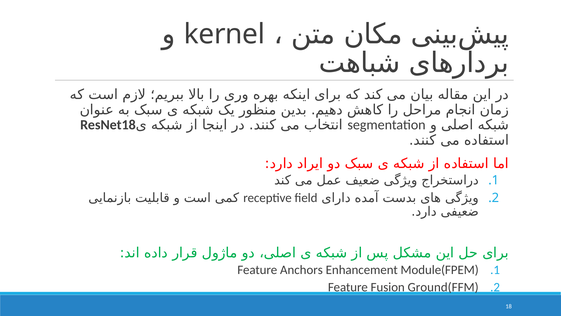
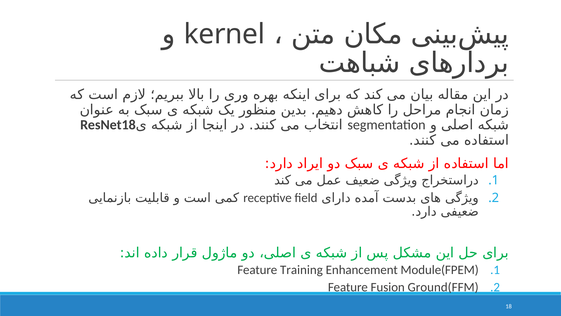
Anchors: Anchors -> Training (301, 269)
